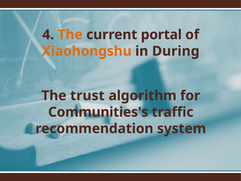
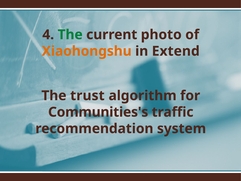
The colour: orange -> green (70, 35)
portal: portal -> photo (161, 35)
During: During -> Extend (176, 51)
